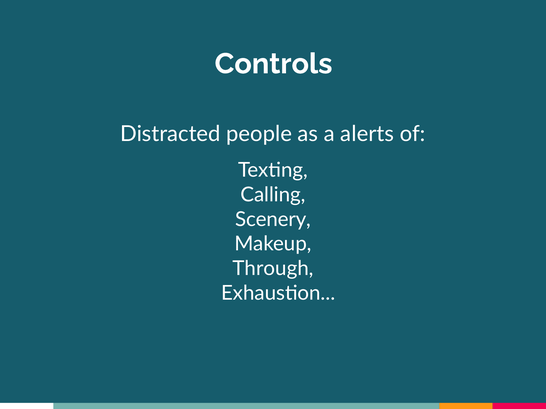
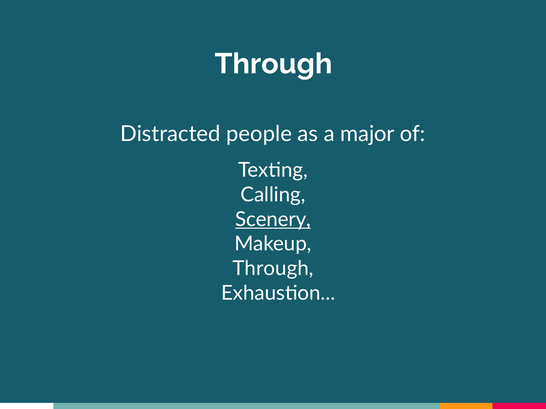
Controls: Controls -> Through (273, 64)
alerts: alerts -> major (367, 134)
Scenery underline: none -> present (273, 220)
